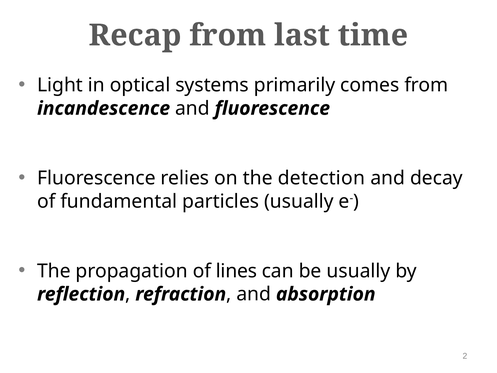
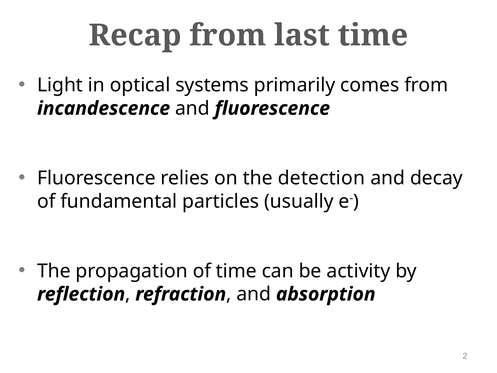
of lines: lines -> time (236, 271)
be usually: usually -> activity (358, 271)
